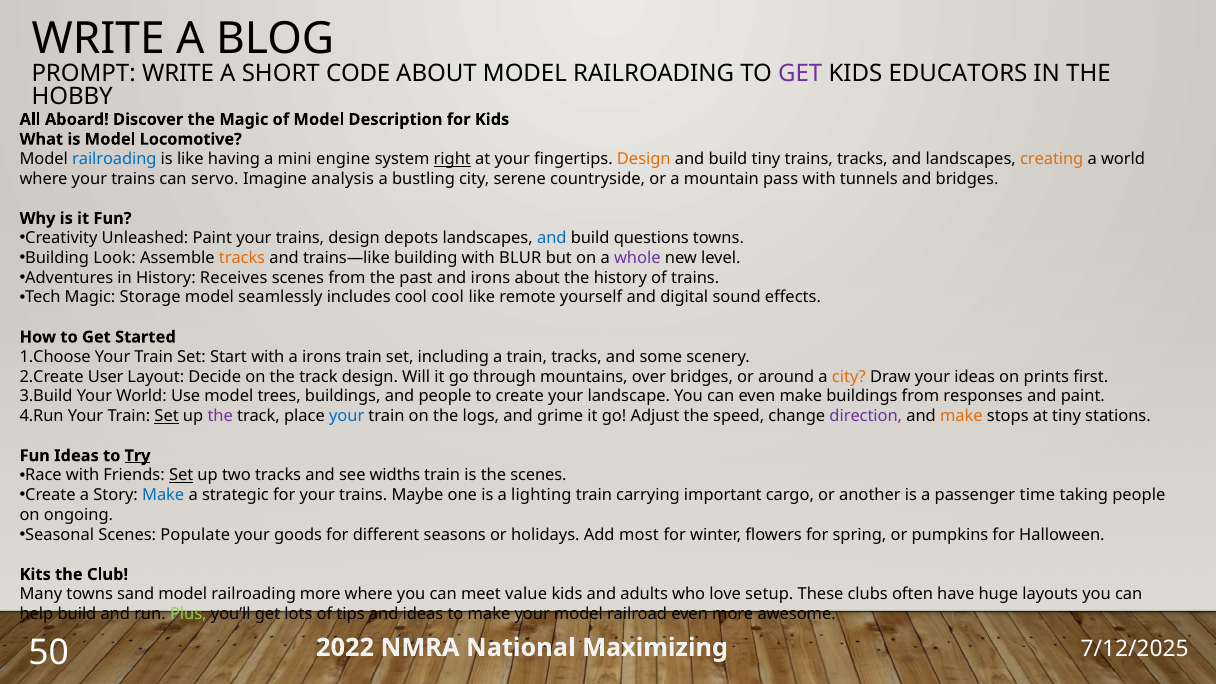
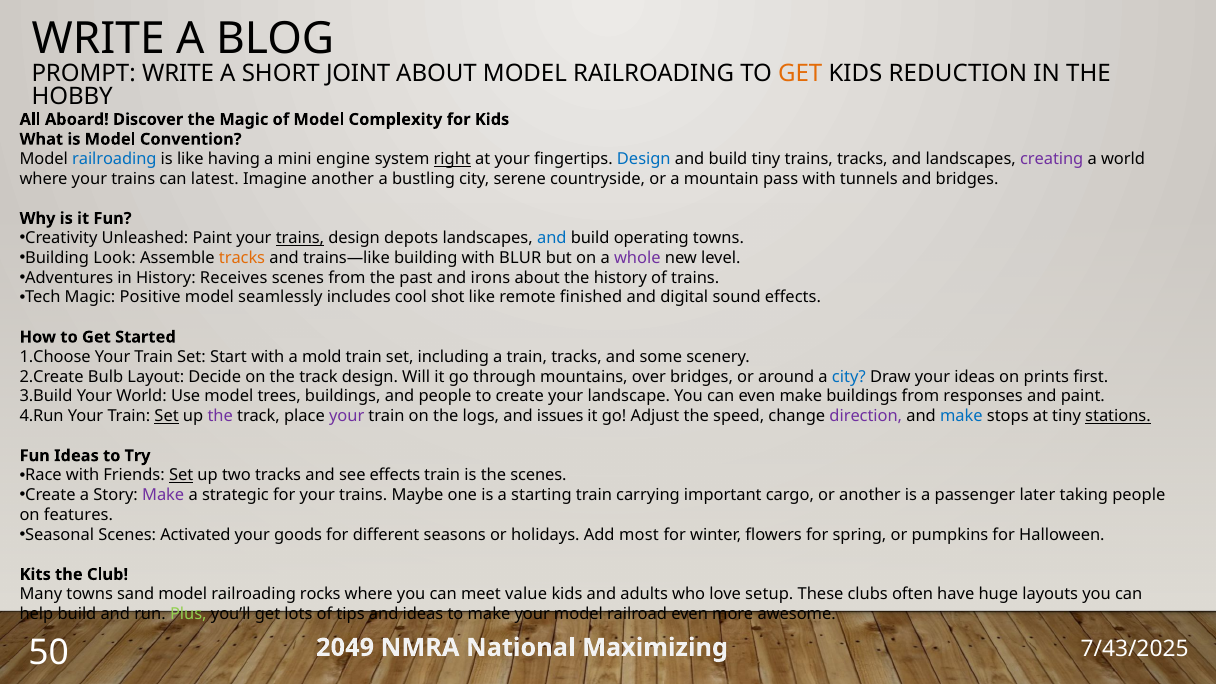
CODE: CODE -> JOINT (358, 73)
GET colour: purple -> orange (800, 73)
EDUCATORS: EDUCATORS -> REDUCTION (958, 73)
Description: Description -> Complexity (395, 119)
Locomotive: Locomotive -> Convention (191, 139)
Design colour: orange -> blue (644, 159)
creating colour: orange -> purple (1052, 159)
servo: servo -> latest (215, 179)
Imagine analysis: analysis -> another (343, 179)
trains underline: none -> present (300, 238)
questions: questions -> operating (651, 238)
Storage: Storage -> Positive (150, 297)
cool cool: cool -> shot (448, 297)
yourself: yourself -> finished (591, 297)
a irons: irons -> mold (322, 357)
User: User -> Bulb (106, 377)
city colour: orange -> blue (849, 377)
your colour: blue -> purple (347, 416)
grime: grime -> issues (560, 416)
make colour: orange -> blue (961, 416)
stations underline: none -> present (1118, 416)
Try underline: present -> none (137, 456)
see widths: widths -> effects (395, 476)
Make colour: blue -> purple (163, 495)
lighting: lighting -> starting (541, 495)
time: time -> later (1037, 495)
ongoing: ongoing -> features (78, 515)
Populate: Populate -> Activated (195, 535)
railroading more: more -> rocks (320, 594)
7/12/2025: 7/12/2025 -> 7/43/2025 (1135, 649)
2022: 2022 -> 2049 (345, 648)
